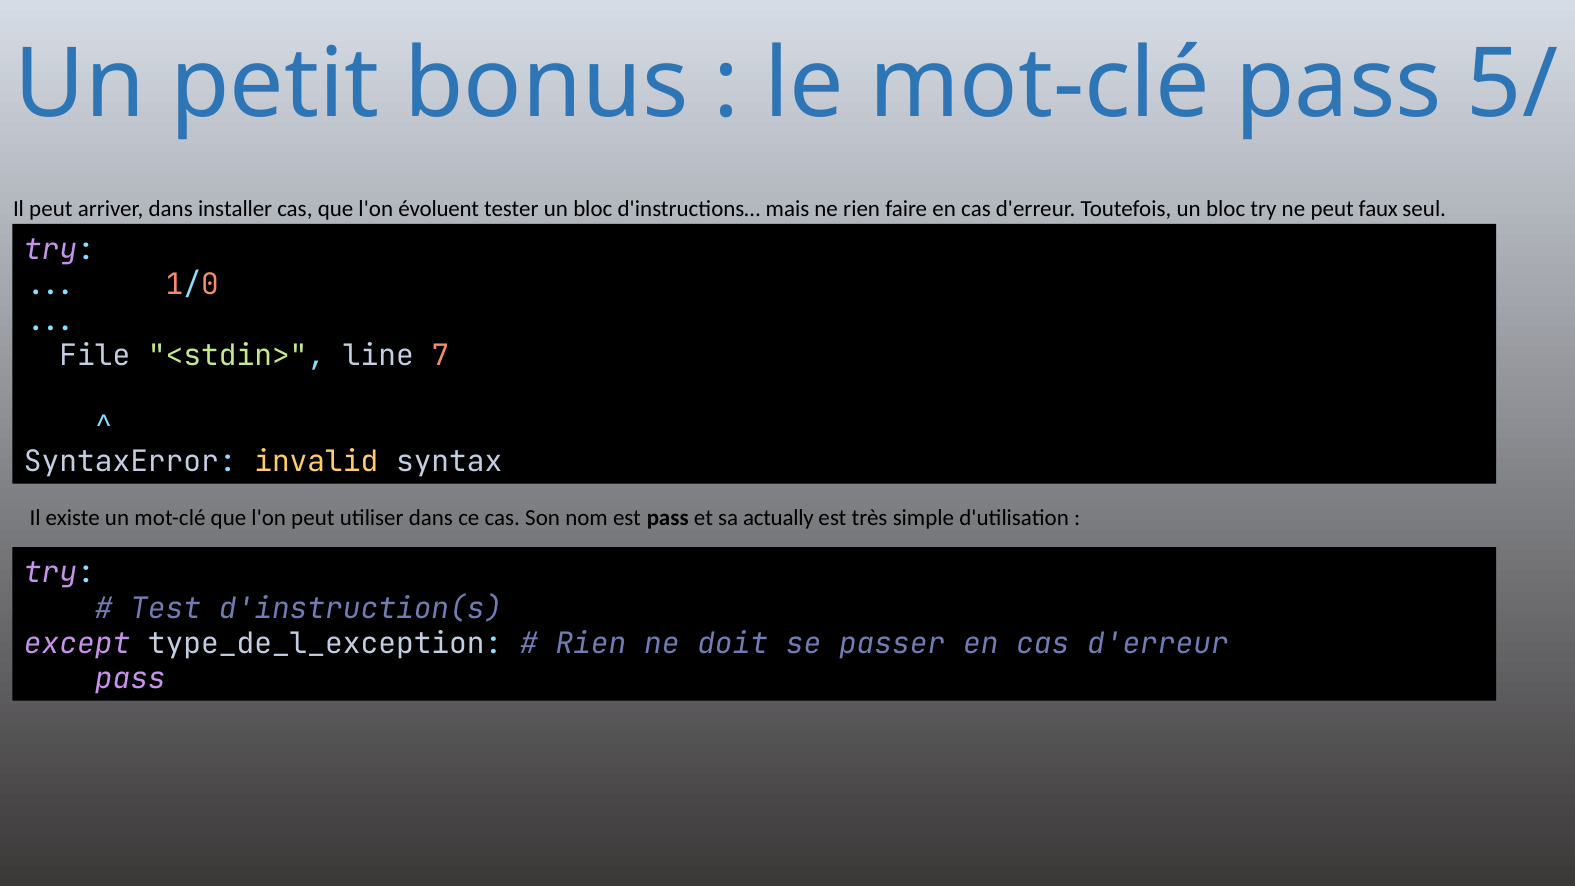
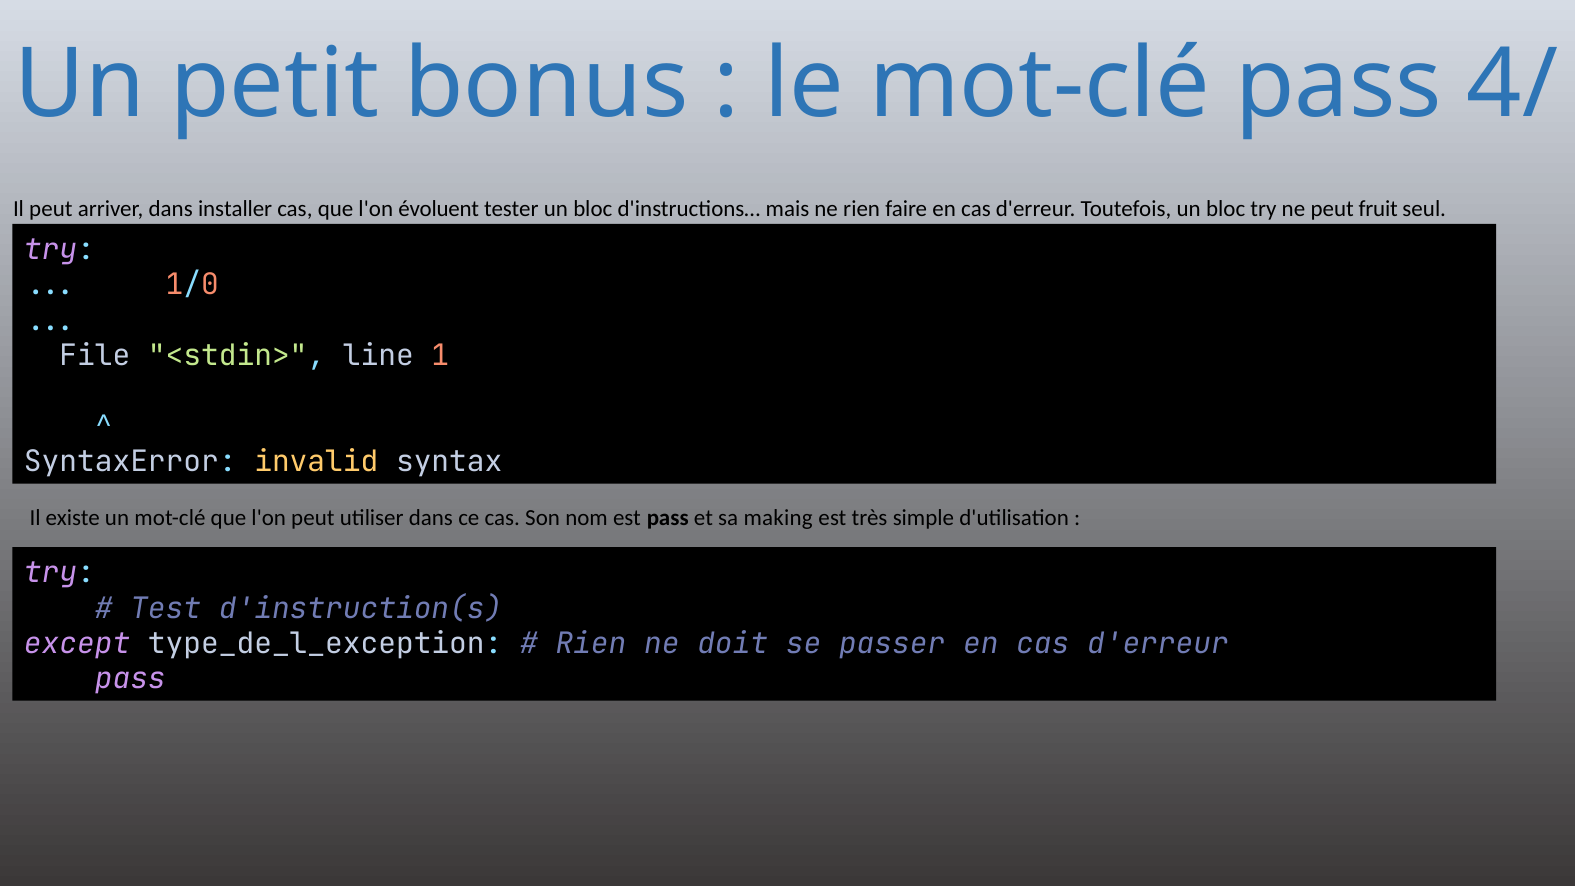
5/: 5/ -> 4/ (1513, 85)
faux: faux -> fruit (1378, 209)
7: 7 -> 1 (440, 356)
actually: actually -> making (778, 518)
